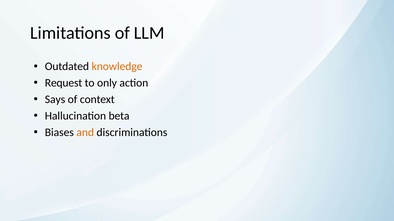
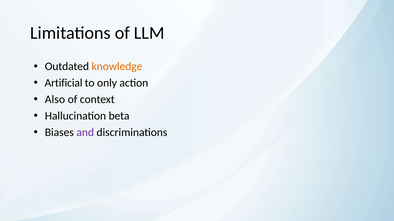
Request: Request -> Artificial (64, 83)
Says: Says -> Also (55, 100)
and colour: orange -> purple (85, 133)
